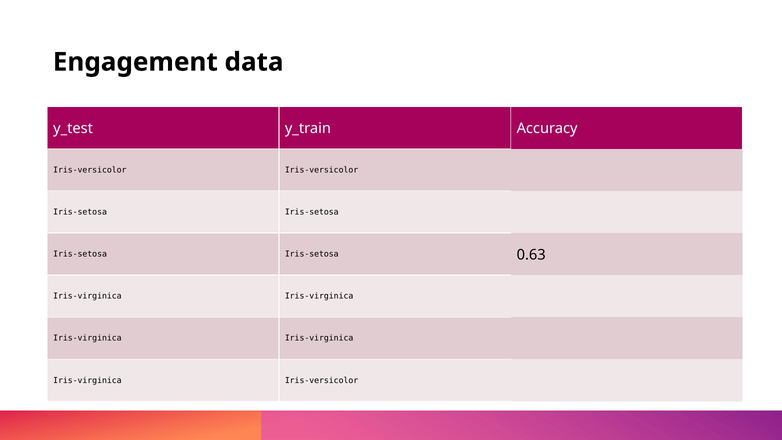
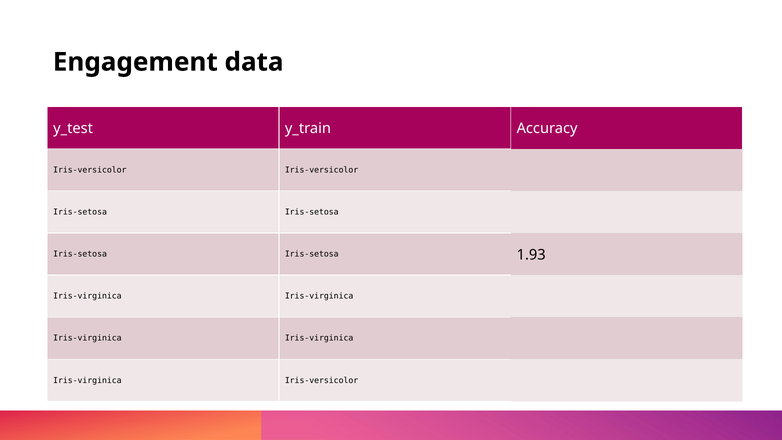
0.63: 0.63 -> 1.93 (531, 255)
